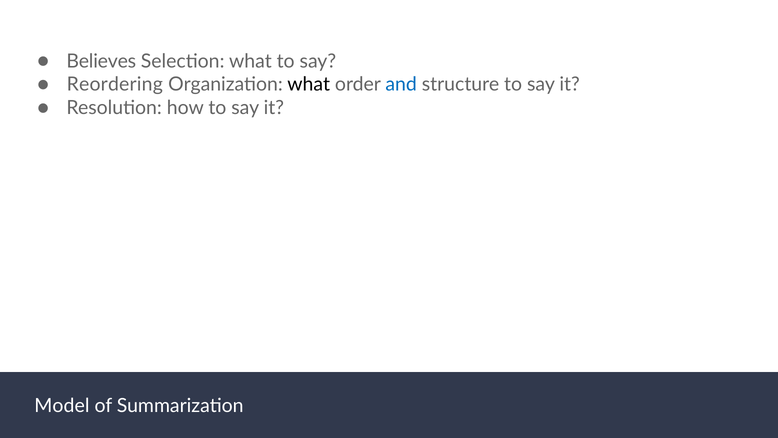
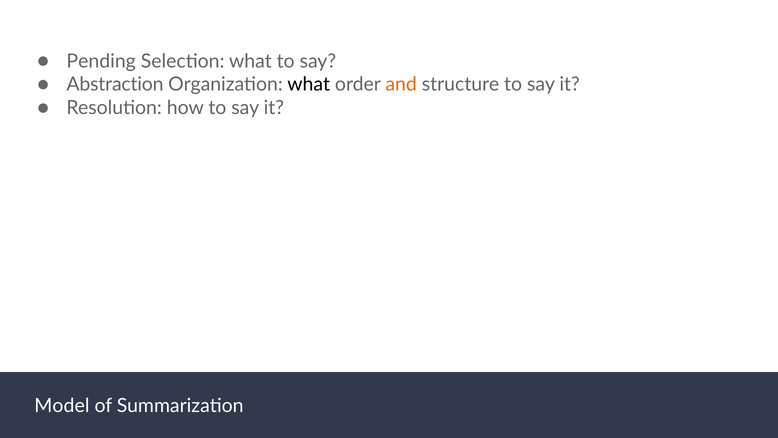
Believes: Believes -> Pending (101, 61)
Reordering: Reordering -> Abstraction (115, 84)
and colour: blue -> orange (401, 84)
